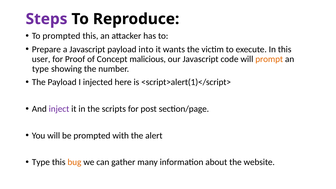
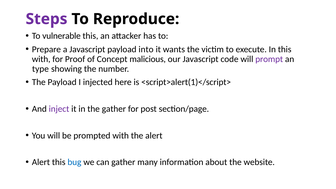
To prompted: prompted -> vulnerable (62, 36)
user: user -> with (41, 59)
prompt colour: orange -> purple (269, 59)
the scripts: scripts -> gather (114, 109)
Type: Type -> Alert (41, 162)
bug colour: orange -> blue (74, 162)
